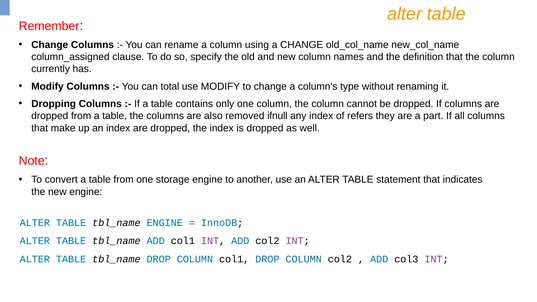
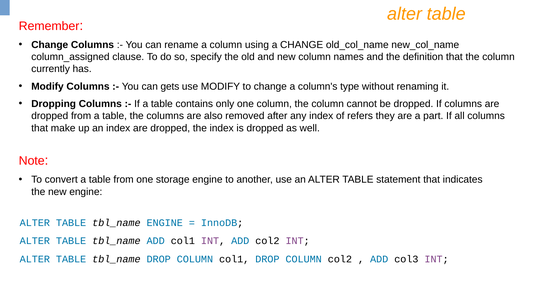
total: total -> gets (170, 86)
ifnull: ifnull -> after (277, 116)
